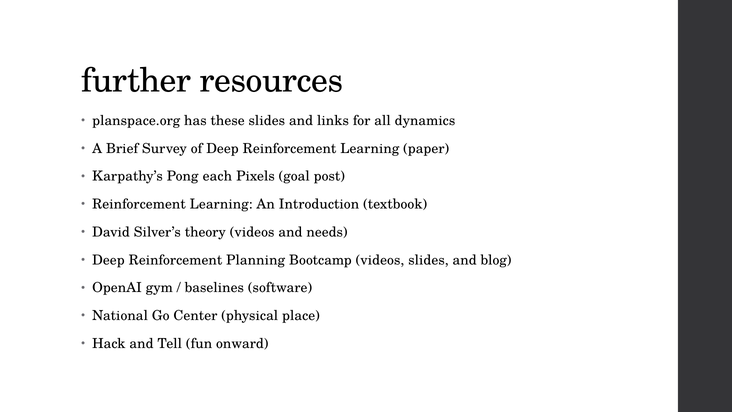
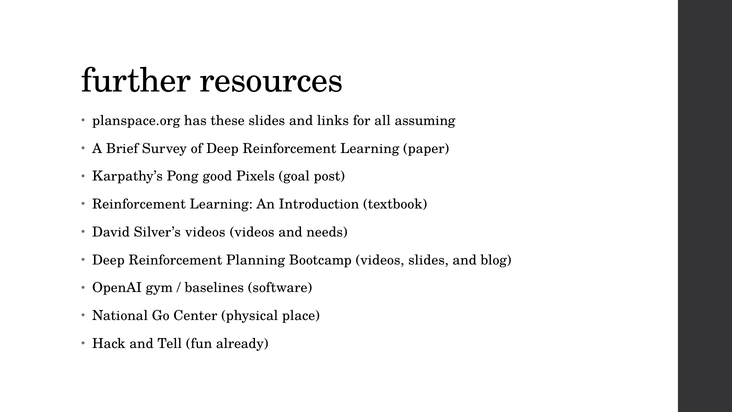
dynamics: dynamics -> assuming (425, 121)
each: each -> good (217, 176)
Silver’s theory: theory -> videos (205, 232)
onward: onward -> already (242, 343)
